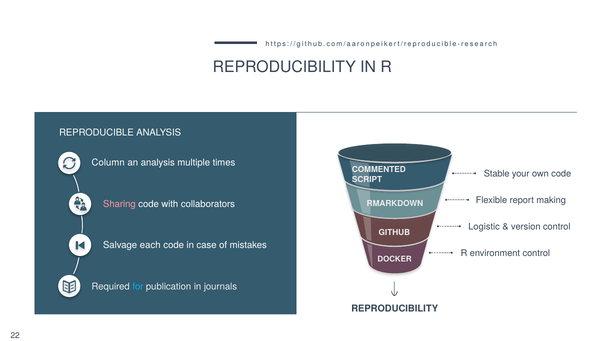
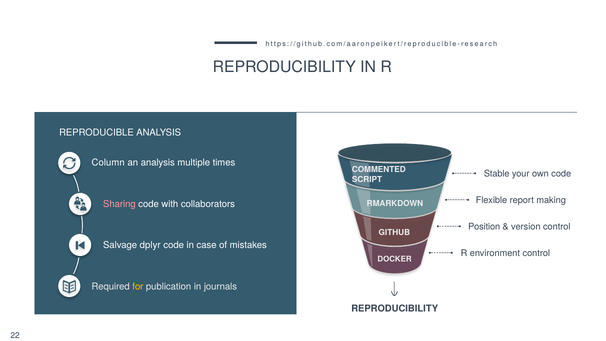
Logistic: Logistic -> Position (484, 227)
each: each -> dplyr (150, 245)
for colour: light blue -> yellow (138, 287)
